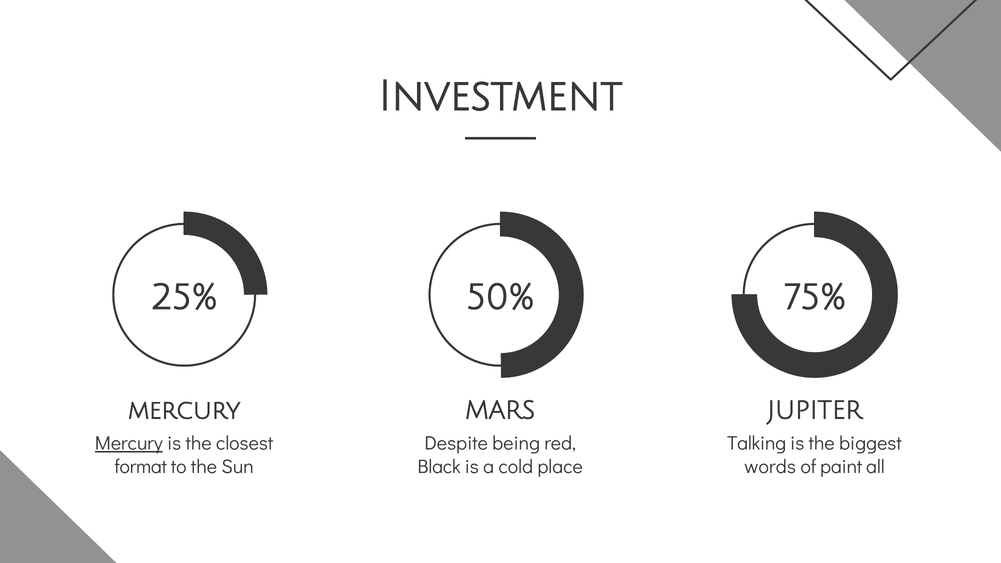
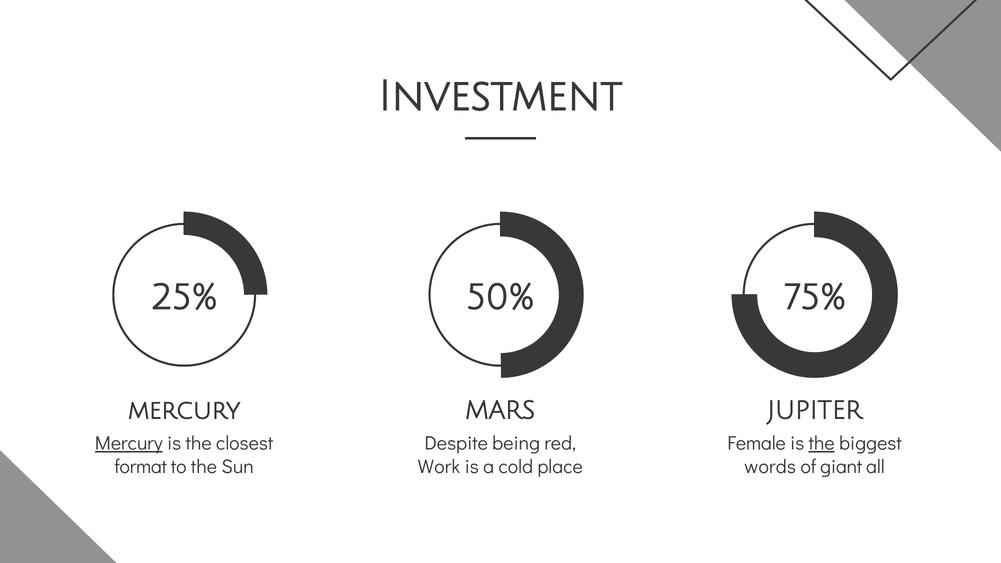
Talking: Talking -> Female (757, 444)
the underline: none -> present (822, 444)
Black: Black -> Work (439, 467)
paint: paint -> giant (841, 467)
